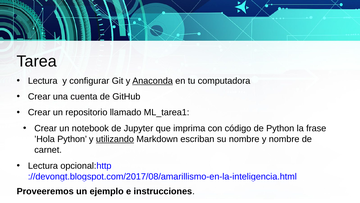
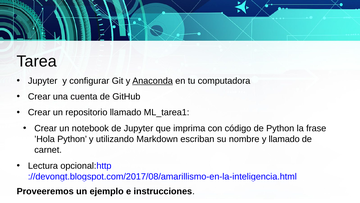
Lectura: Lectura -> Jupyter (43, 81)
utilizando underline: present -> none (115, 139)
y nombre: nombre -> llamado (284, 139)
